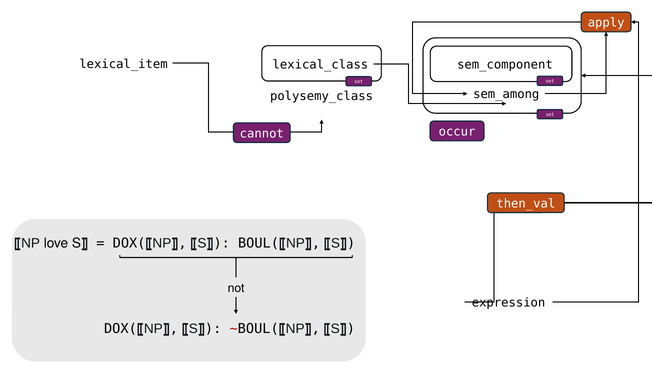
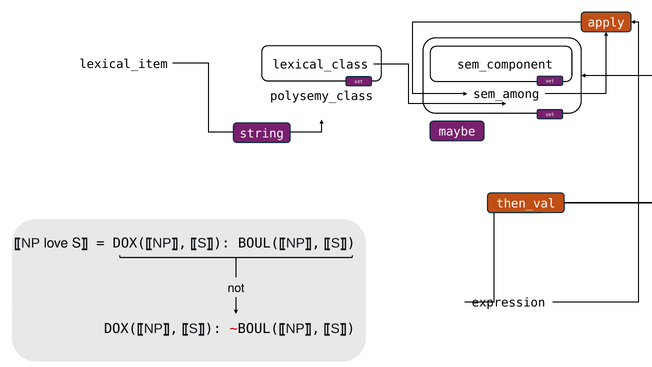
occur: occur -> maybe (457, 132)
cannot: cannot -> string (262, 133)
